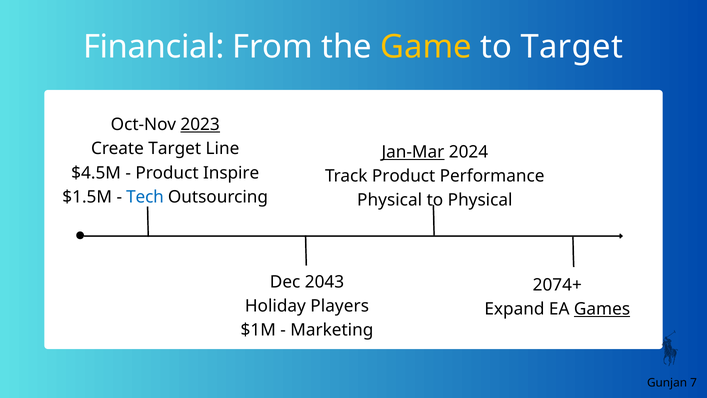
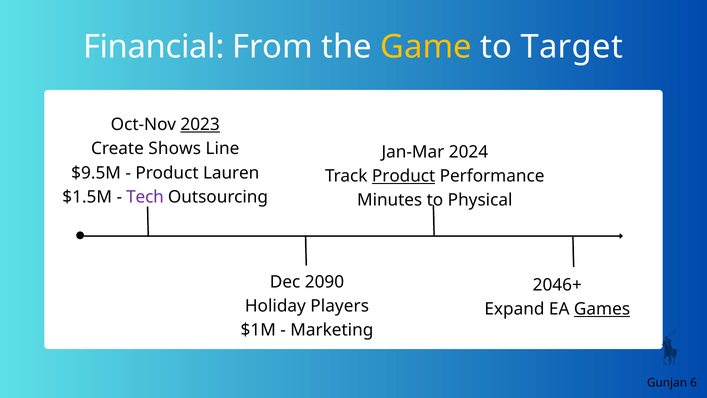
Create Target: Target -> Shows (175, 149)
Jan-Mar underline: present -> none (413, 152)
$4.5M: $4.5M -> $9.5M (96, 173)
Inspire: Inspire -> Lauren (231, 173)
Product underline: none -> present (404, 176)
Tech colour: blue -> purple (145, 197)
Physical: Physical -> Minutes (390, 200)
2043: 2043 -> 2090 (324, 282)
2074+: 2074+ -> 2046+ (557, 285)
7: 7 -> 6 (694, 383)
